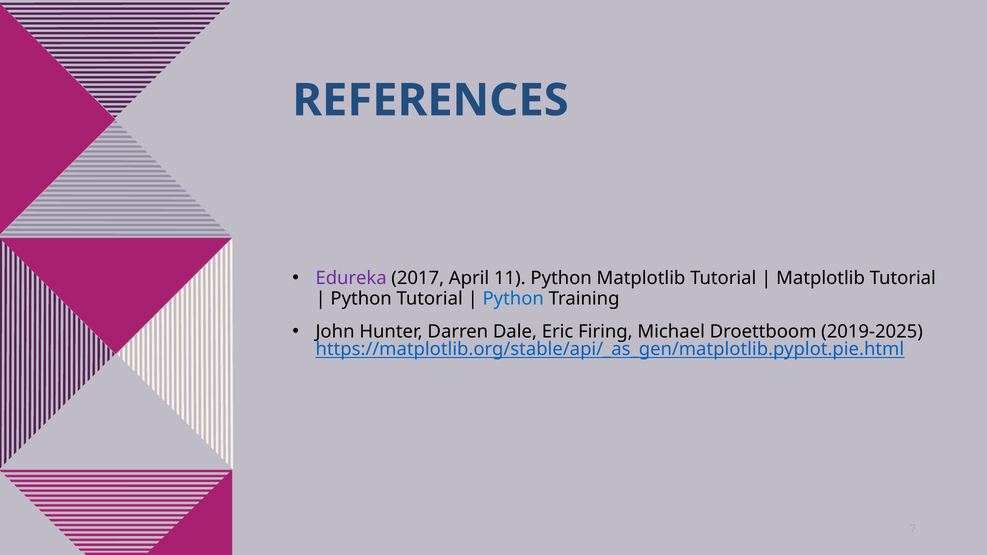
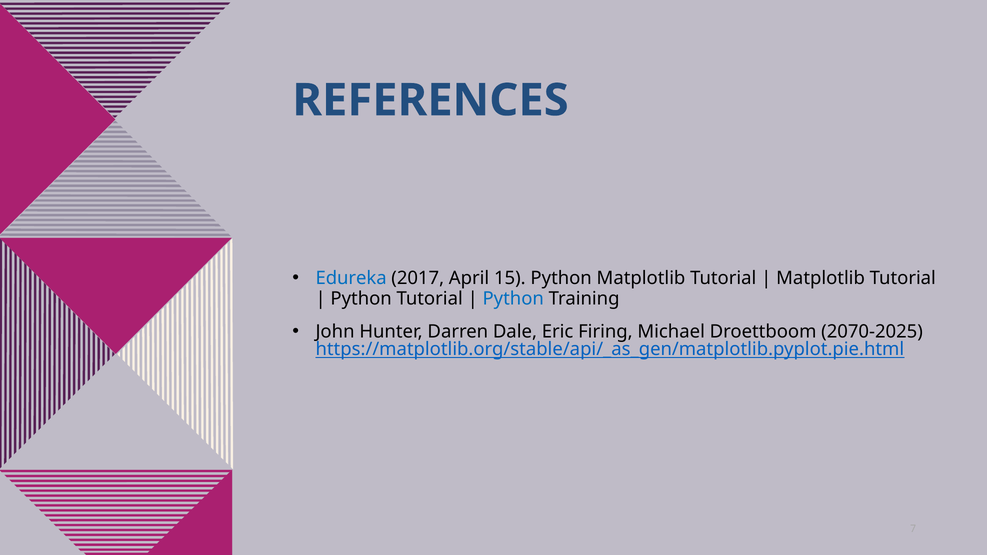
Edureka colour: purple -> blue (351, 278)
11: 11 -> 15 (510, 278)
2019-2025: 2019-2025 -> 2070-2025 (872, 332)
